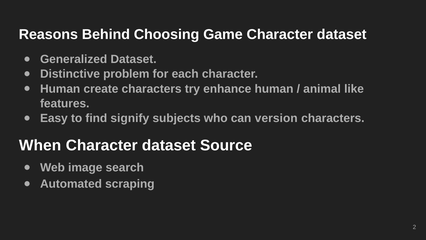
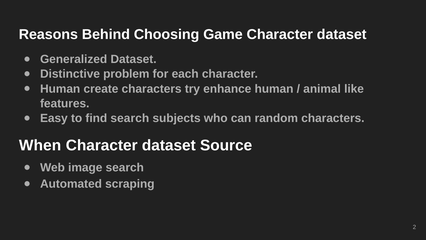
find signify: signify -> search (130, 118)
version: version -> random (276, 118)
